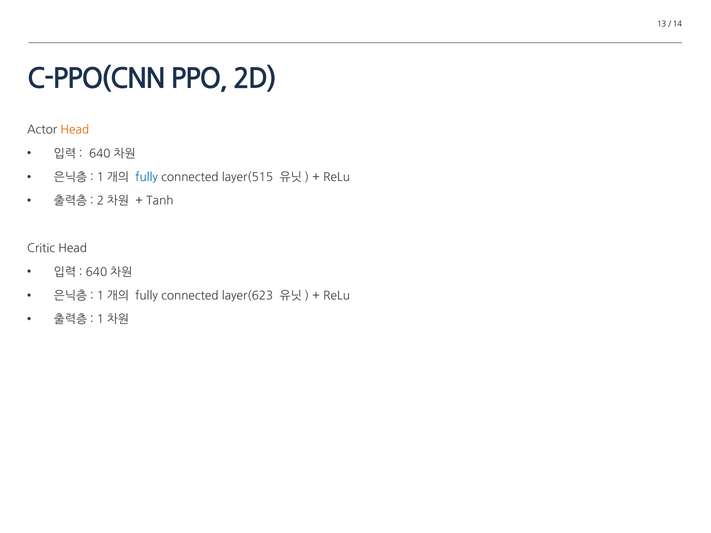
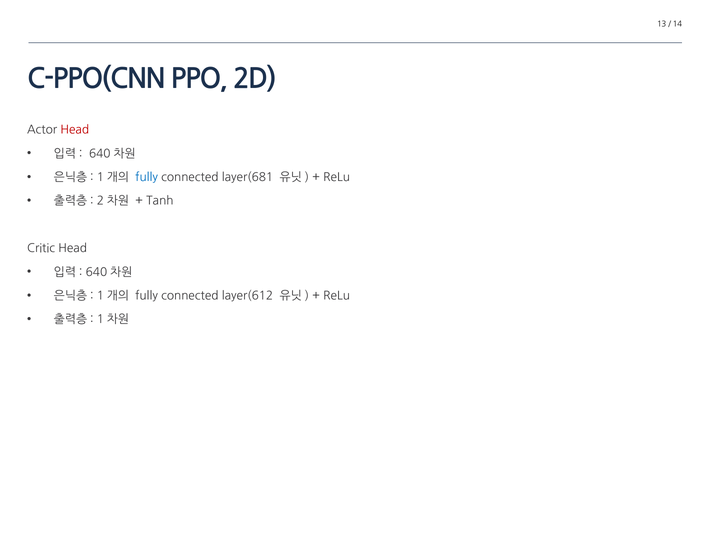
Head colour: orange -> red (75, 130)
layer(515: layer(515 -> layer(681 (247, 177)
layer(623: layer(623 -> layer(612 (247, 296)
